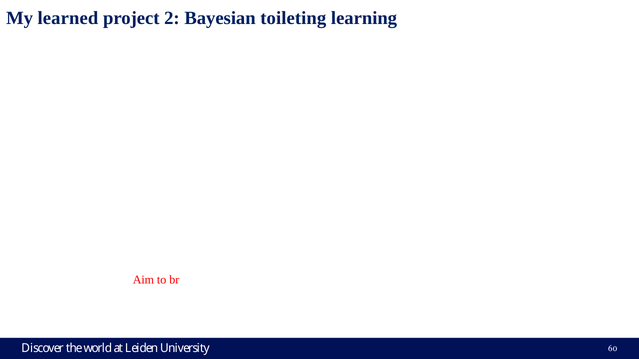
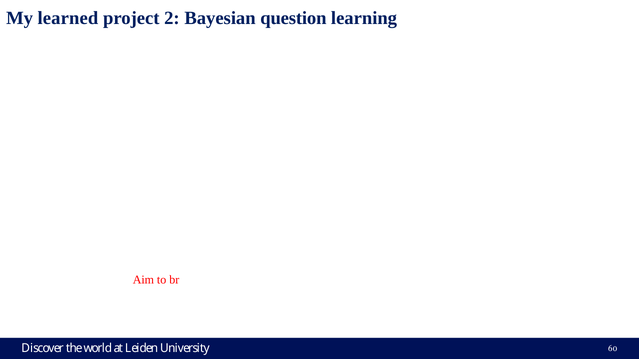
toileting: toileting -> question (293, 18)
